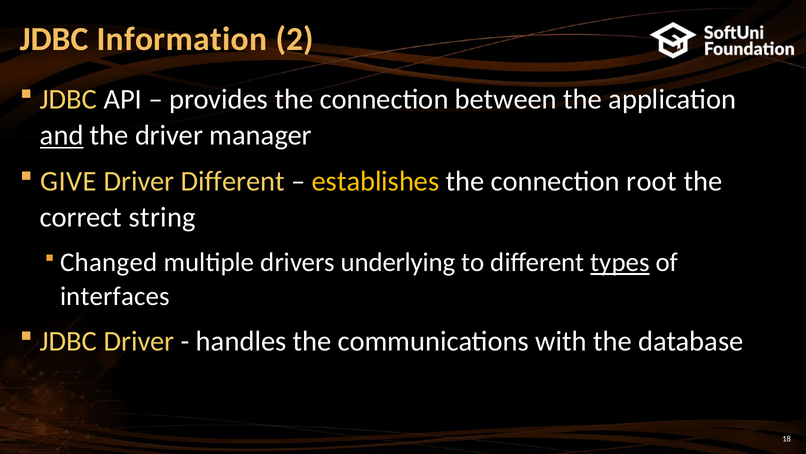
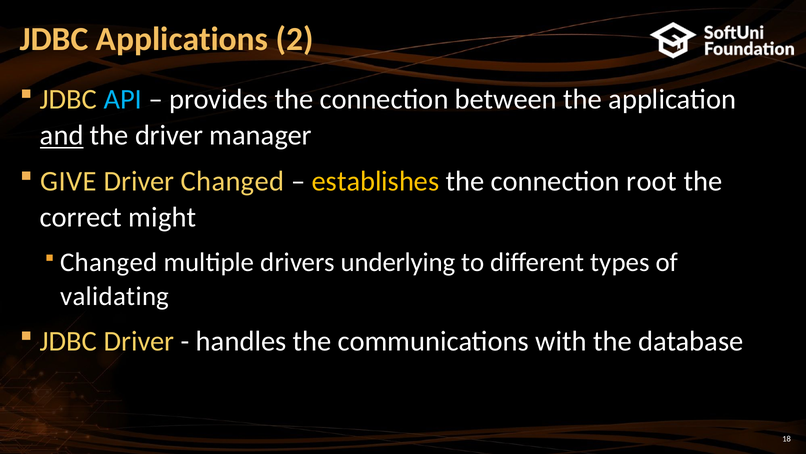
Information: Information -> Applications (182, 39)
API colour: white -> light blue (123, 99)
Driver Different: Different -> Changed (233, 181)
string: string -> might (162, 217)
types underline: present -> none (620, 262)
interfaces: interfaces -> validating (115, 296)
